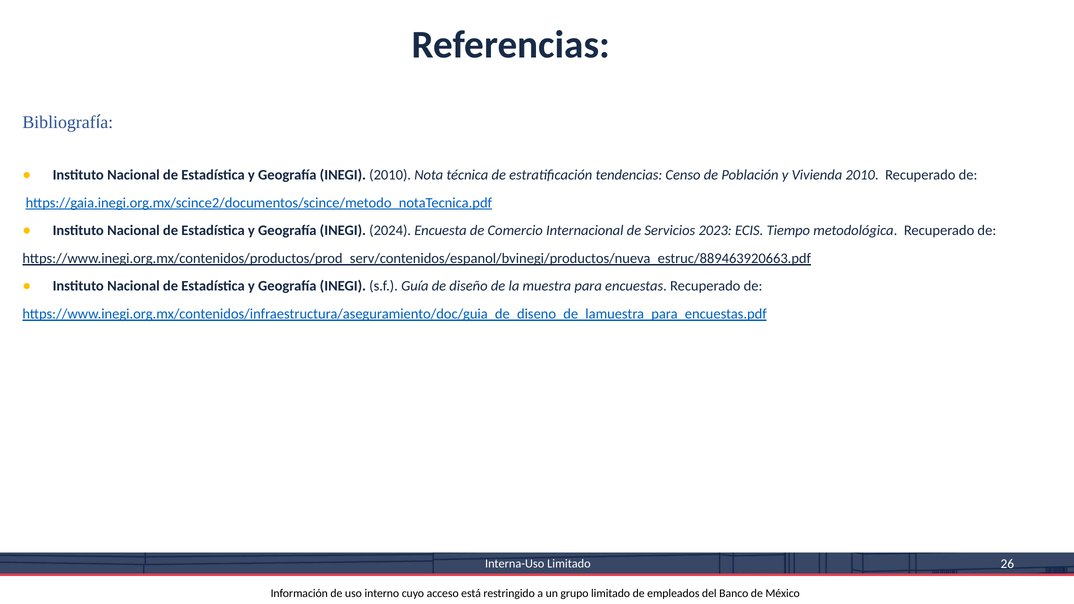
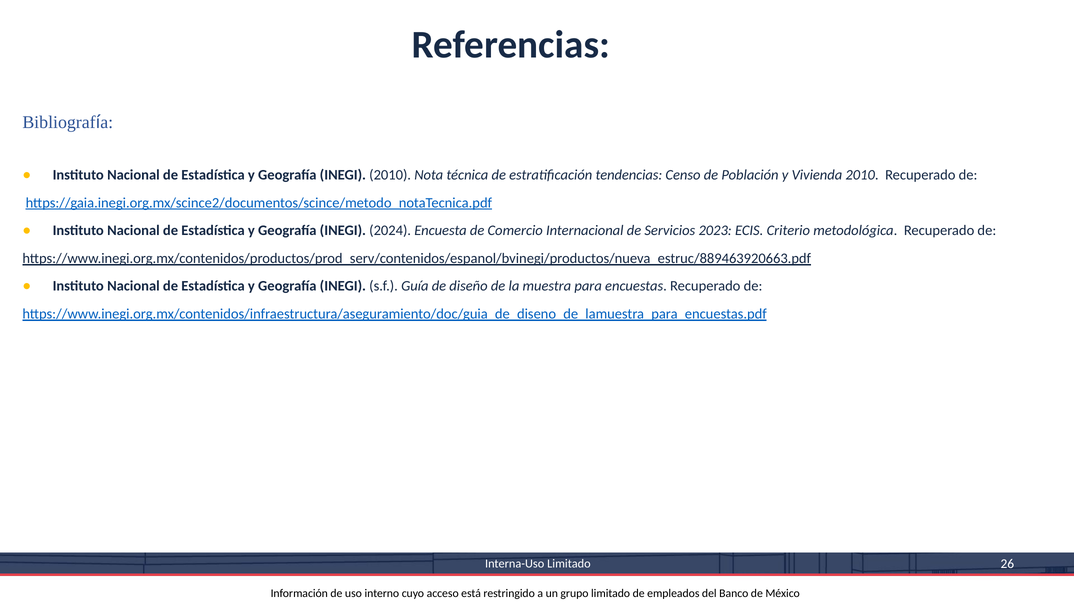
Tiempo: Tiempo -> Criterio (788, 231)
